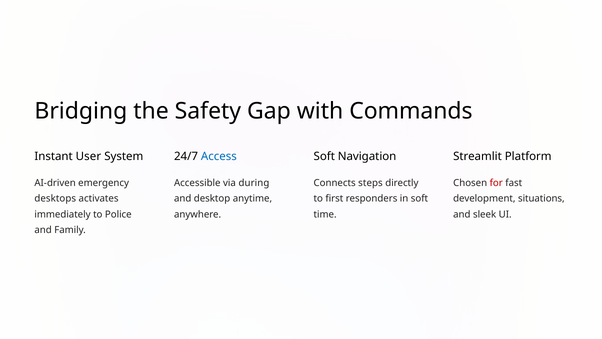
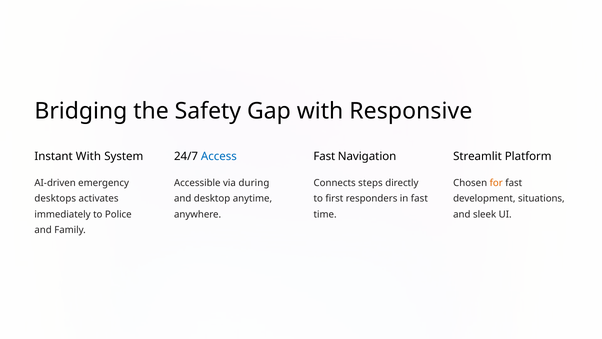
Commands: Commands -> Responsive (411, 111)
Instant User: User -> With (88, 156)
Soft: Soft -> Fast (324, 156)
for colour: red -> orange (496, 183)
in soft: soft -> fast (419, 199)
